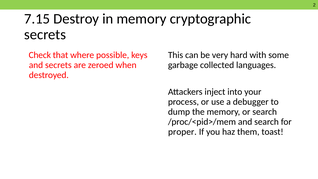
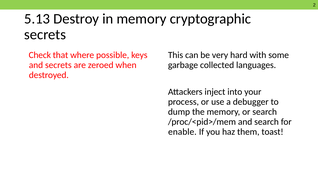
7.15: 7.15 -> 5.13 (37, 19)
proper: proper -> enable (182, 132)
